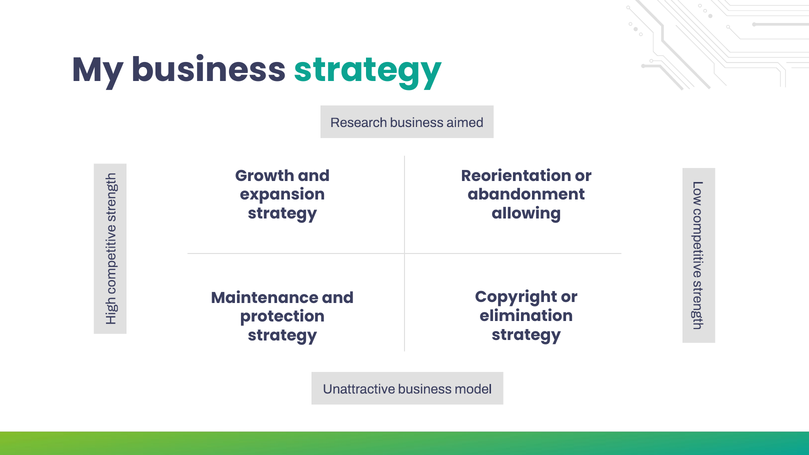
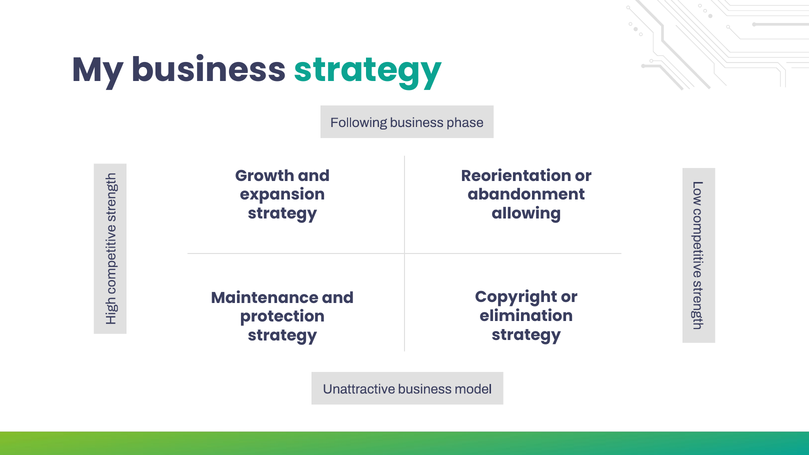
Research: Research -> Following (359, 123)
aimed: aimed -> phase (465, 123)
